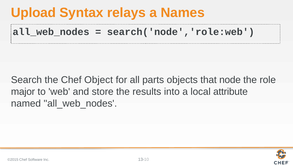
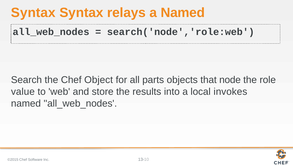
Upload: Upload -> Syntax (33, 13)
a Names: Names -> Named (183, 13)
major: major -> value (23, 92)
attribute: attribute -> invokes (230, 92)
